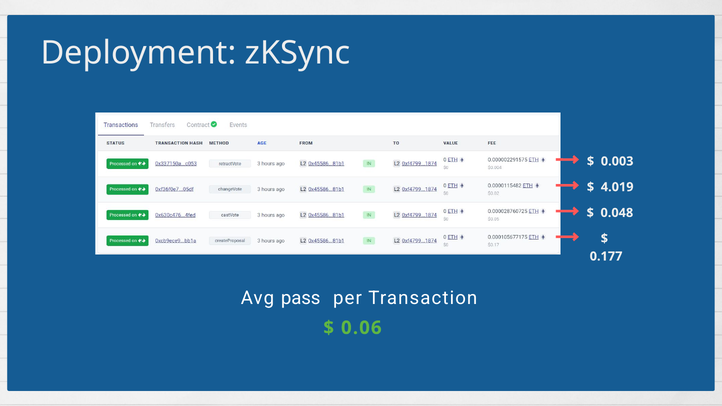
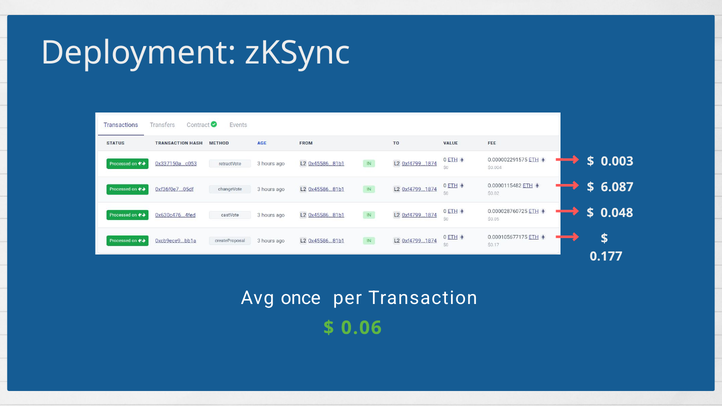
4.019: 4.019 -> 6.087 (617, 187)
pass: pass -> once (301, 298)
